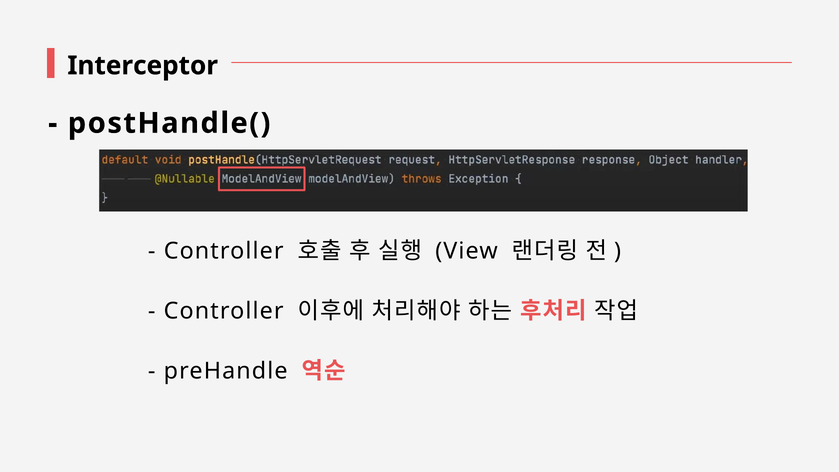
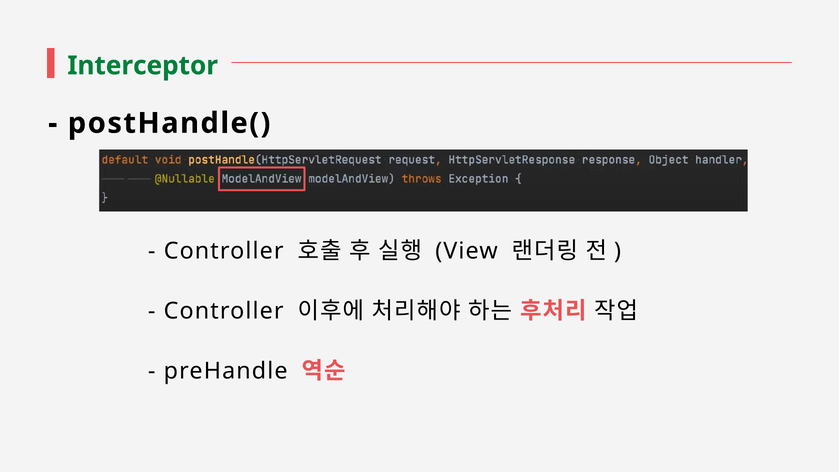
Interceptor colour: black -> green (143, 66)
